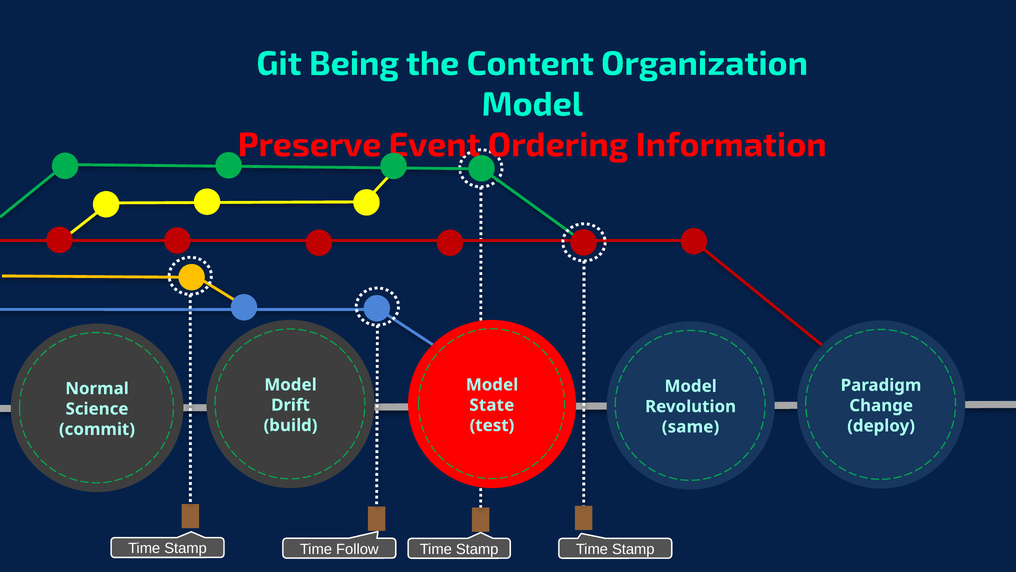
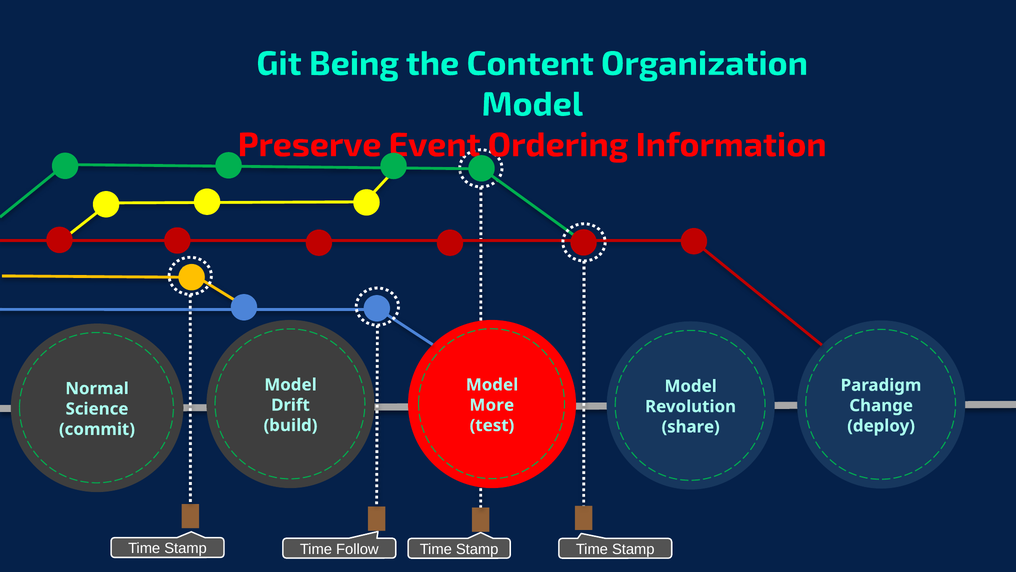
State: State -> More (492, 405)
same: same -> share (691, 427)
